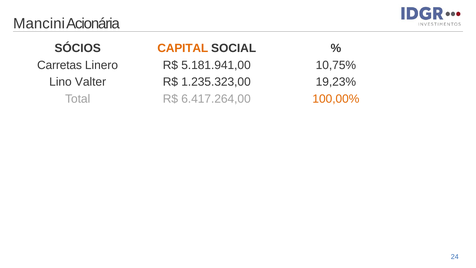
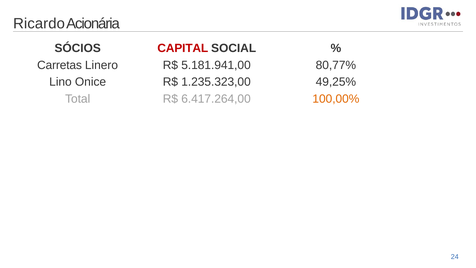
Mancini: Mancini -> Ricardo (39, 24)
CAPITAL colour: orange -> red (183, 48)
10,75%: 10,75% -> 80,77% (336, 65)
Valter: Valter -> Onice (91, 82)
19,23%: 19,23% -> 49,25% (336, 82)
